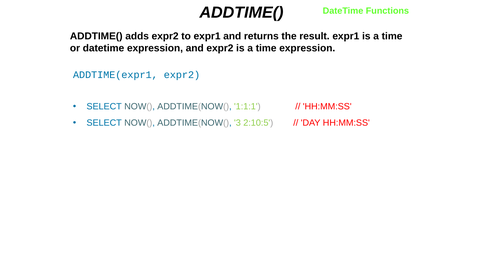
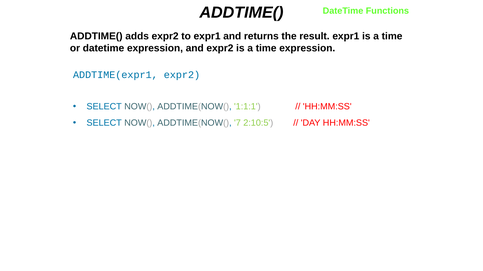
3: 3 -> 7 (237, 123)
